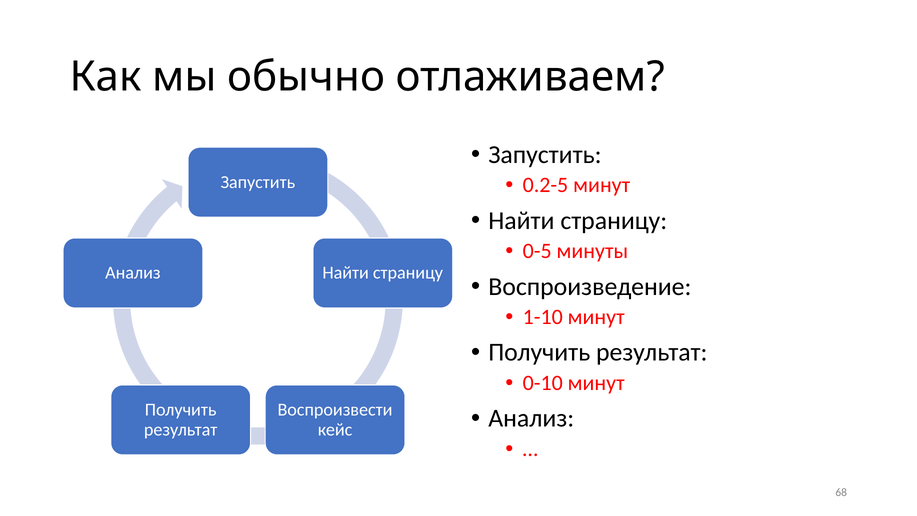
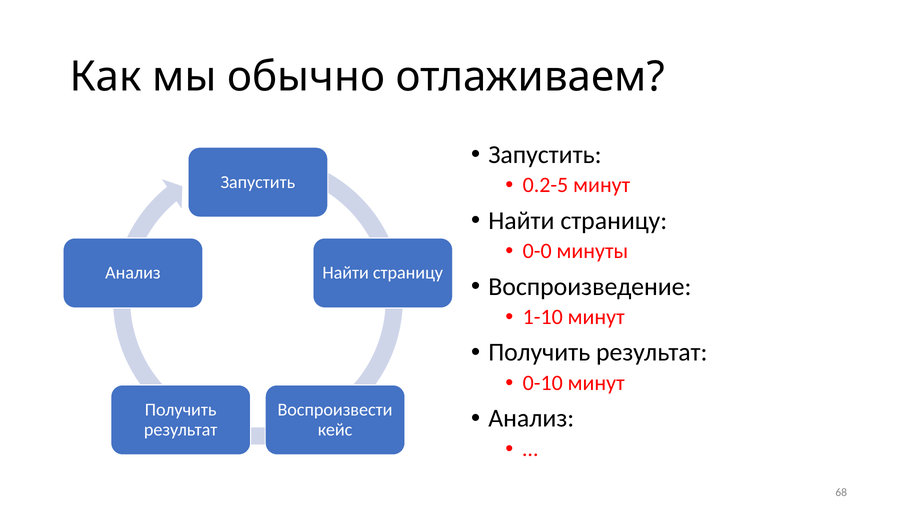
0-5: 0-5 -> 0-0 (537, 251)
